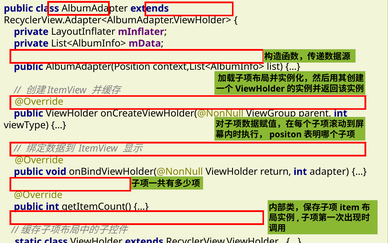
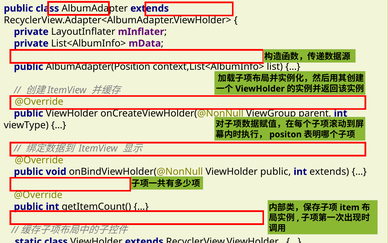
ViewHolder return: return -> public (276, 171)
int adapter: adapter -> extends (329, 171)
